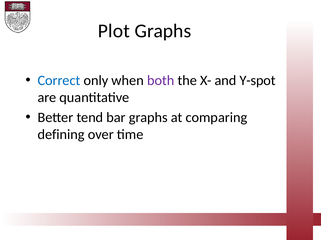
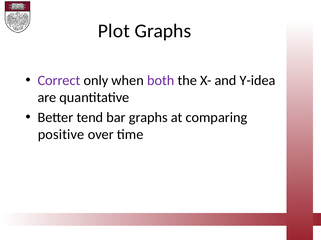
Correct colour: blue -> purple (59, 81)
Y-spot: Y-spot -> Y-idea (258, 81)
defining: defining -> positive (61, 135)
